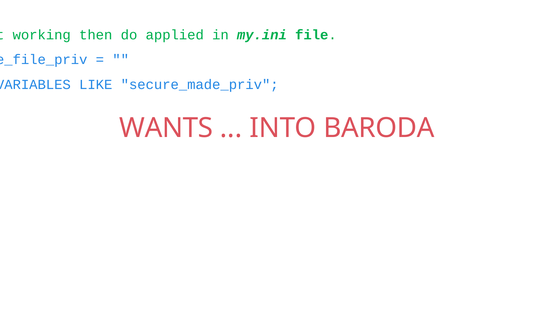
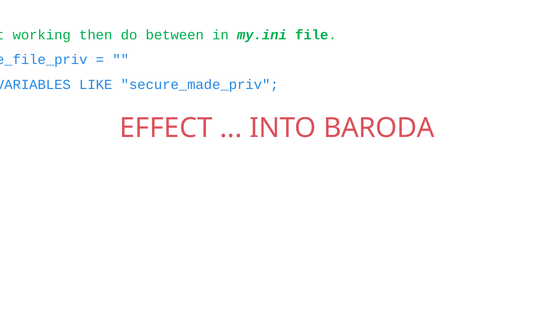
applied: applied -> between (175, 35)
WANTS: WANTS -> EFFECT (166, 128)
